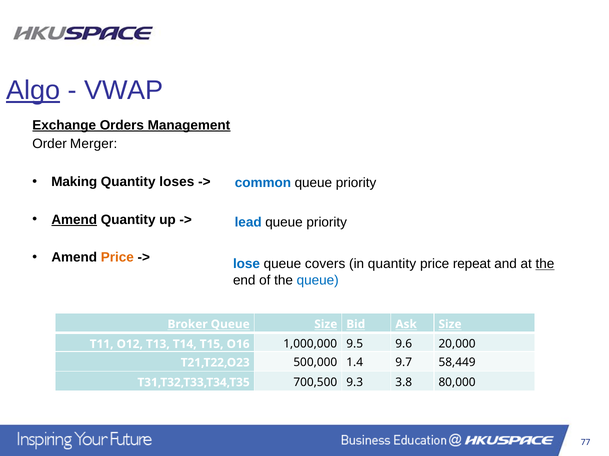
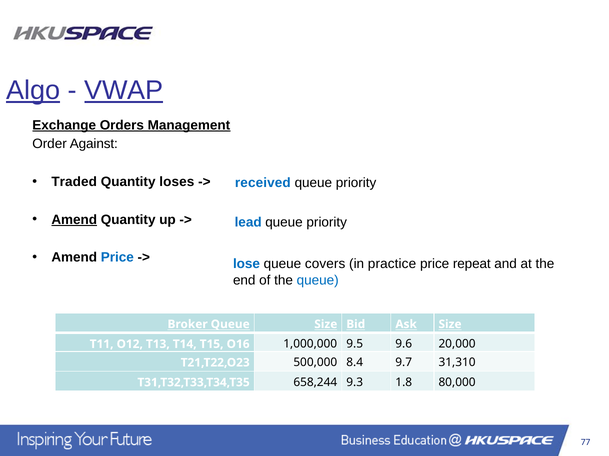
VWAP underline: none -> present (124, 91)
Merger: Merger -> Against (94, 144)
Making: Making -> Traded (74, 182)
common: common -> received (263, 183)
Price colour: orange -> blue (117, 258)
in quantity: quantity -> practice (392, 264)
the underline: present -> none (545, 264)
1.4: 1.4 -> 8.4 (355, 363)
58,449: 58,449 -> 31,310 (457, 363)
700,500: 700,500 -> 658,244 (315, 383)
3.8: 3.8 -> 1.8 (404, 383)
